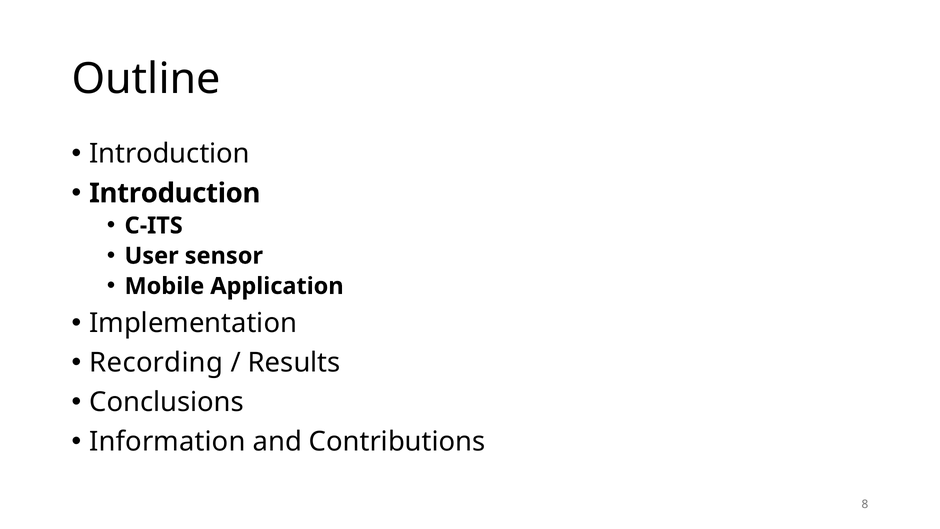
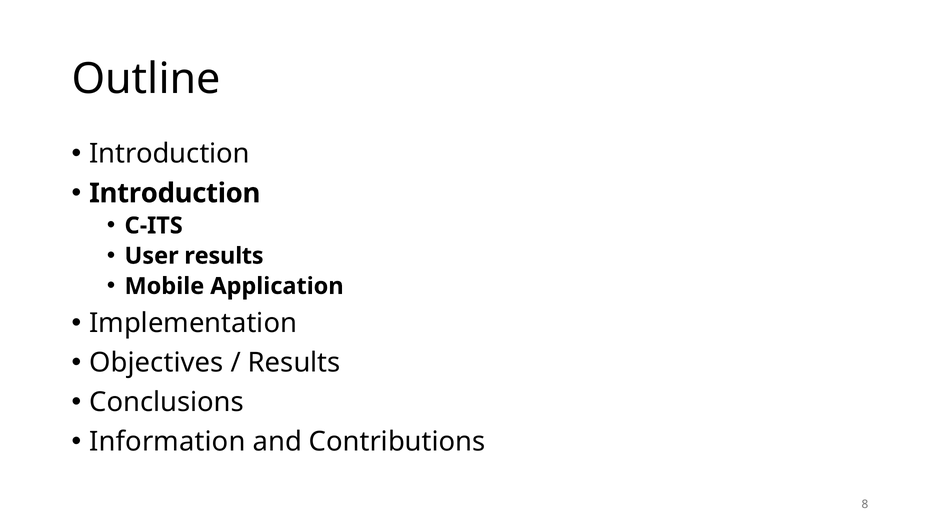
User sensor: sensor -> results (224, 256)
Recording: Recording -> Objectives (156, 363)
